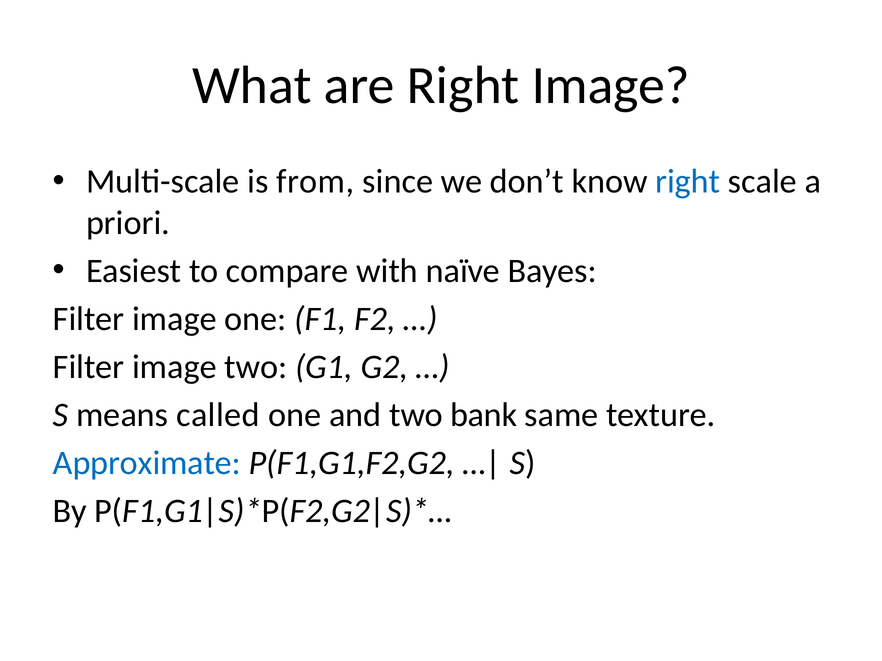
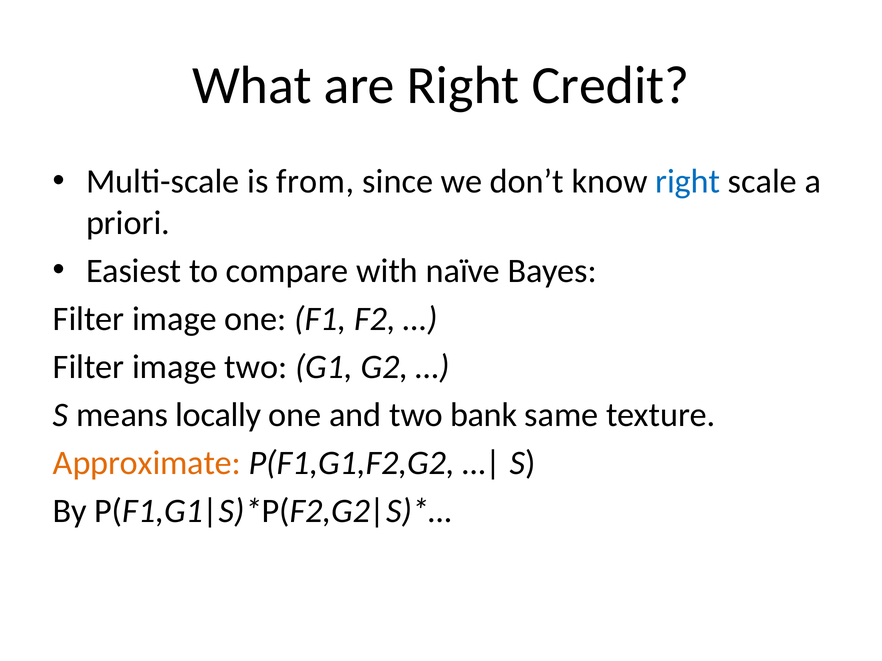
Right Image: Image -> Credit (610, 85)
called: called -> locally (218, 415)
Approximate colour: blue -> orange (147, 463)
